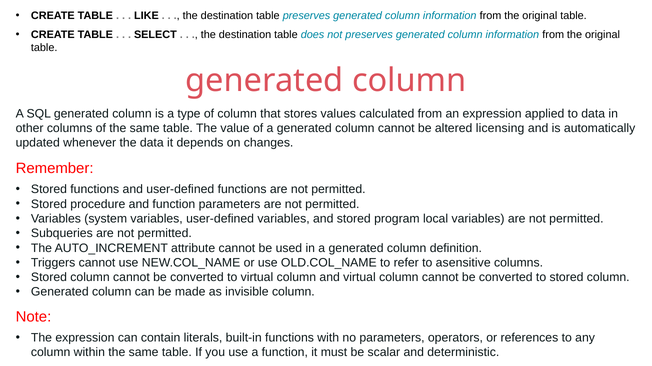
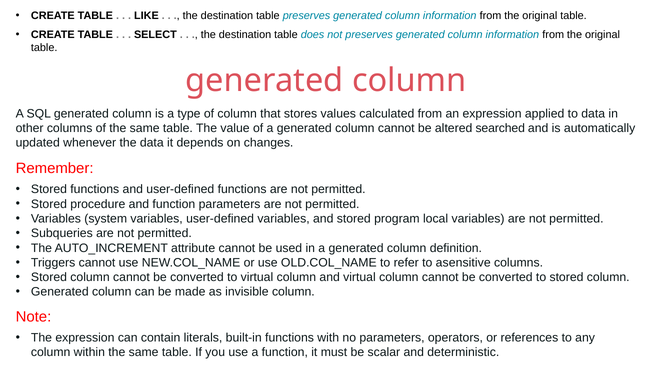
licensing: licensing -> searched (500, 128)
